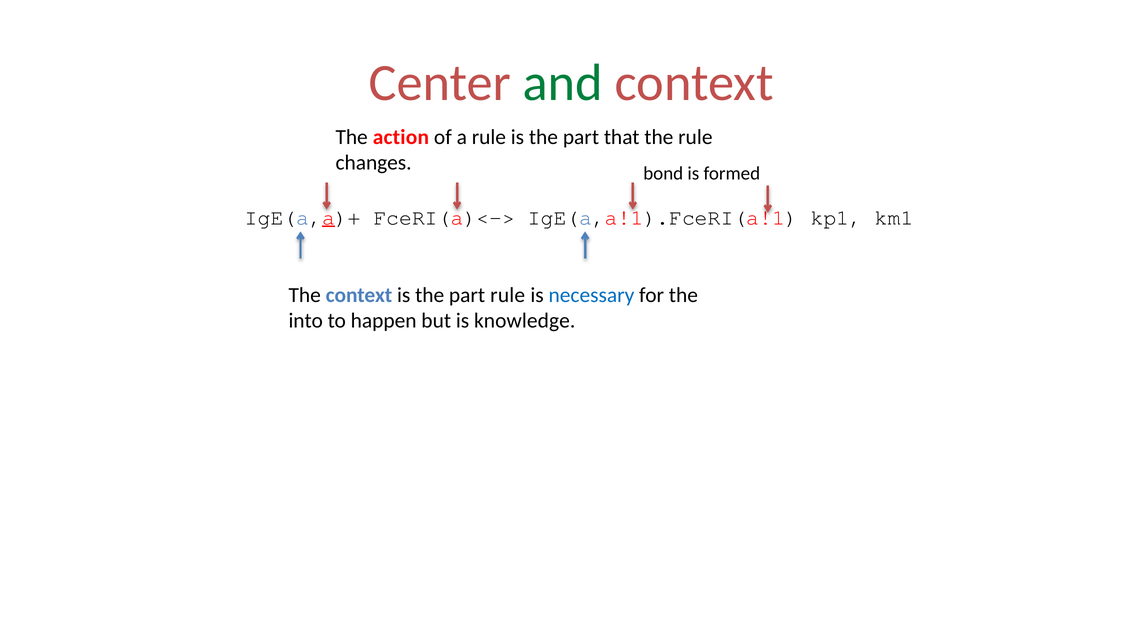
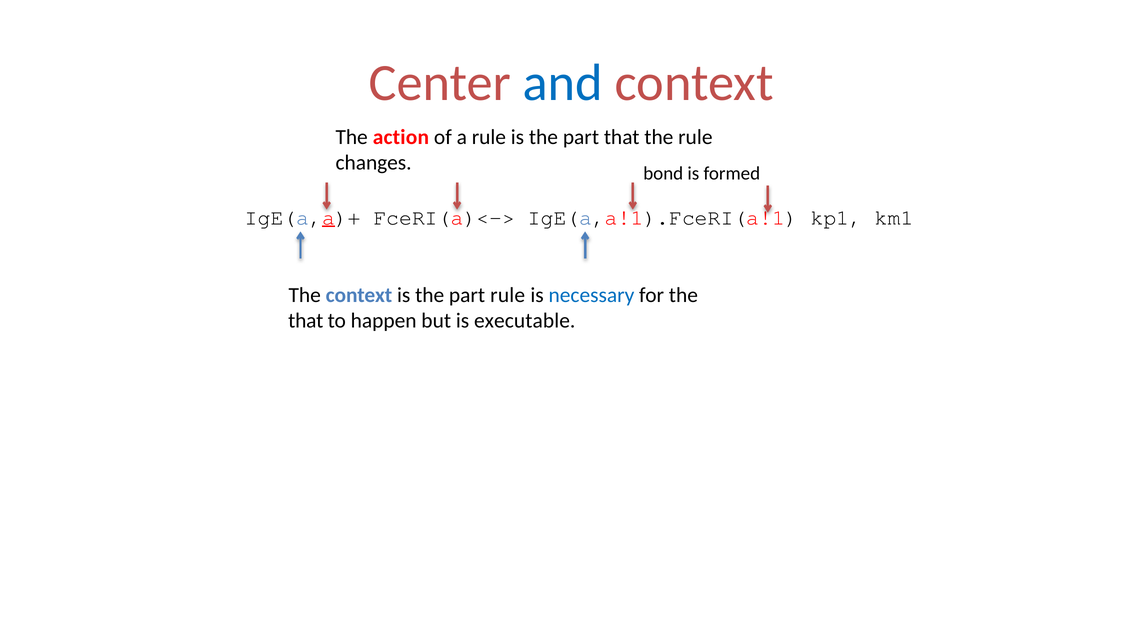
and colour: green -> blue (563, 83)
into: into -> that (306, 321)
knowledge: knowledge -> executable (525, 321)
